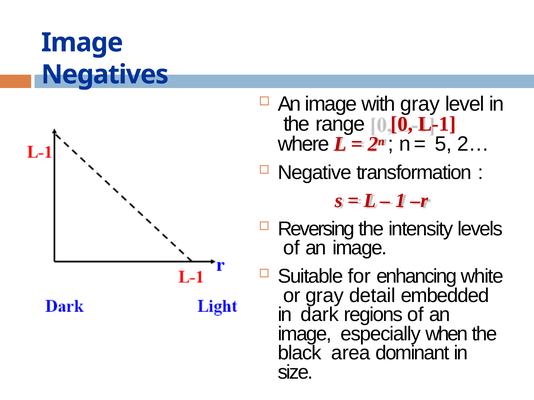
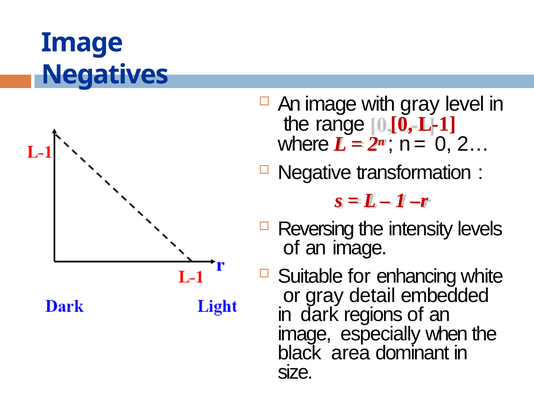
5: 5 -> 0 (443, 144)
